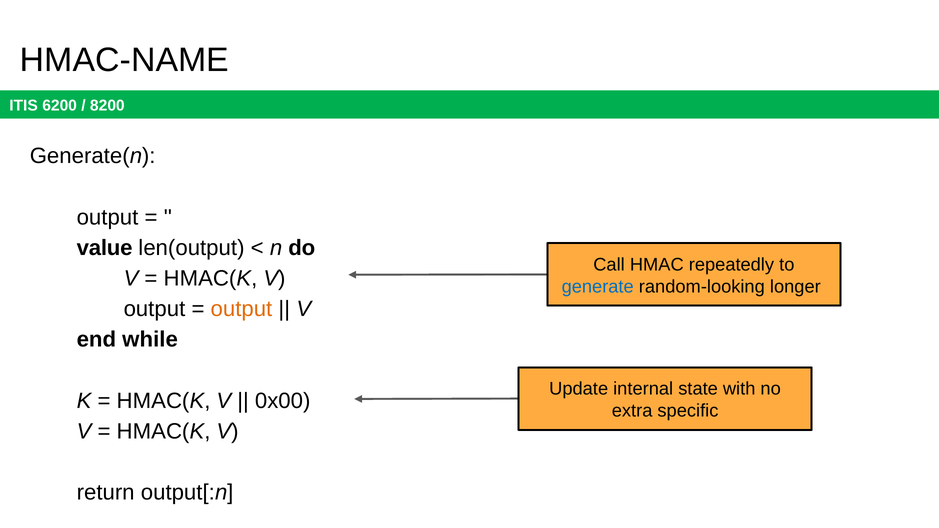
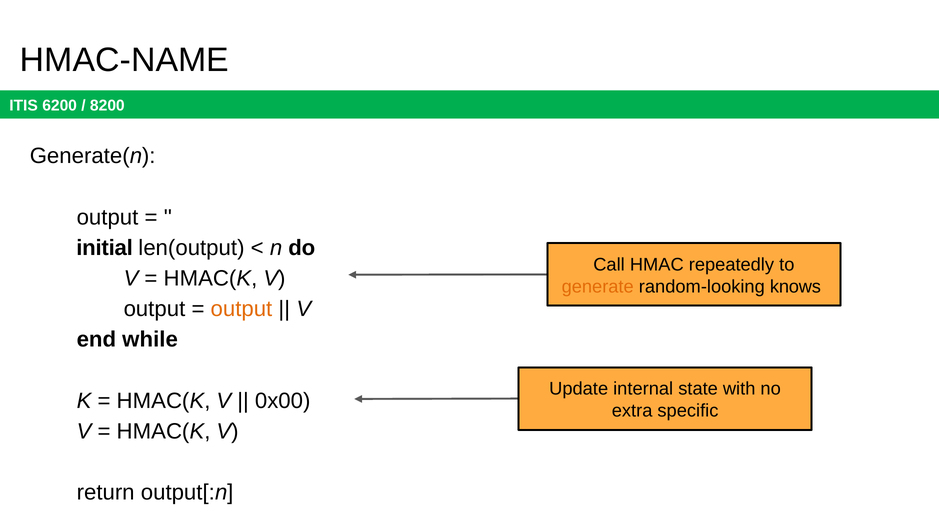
value: value -> initial (105, 248)
generate colour: blue -> orange (598, 287)
longer: longer -> knows (795, 287)
